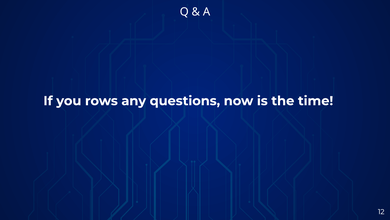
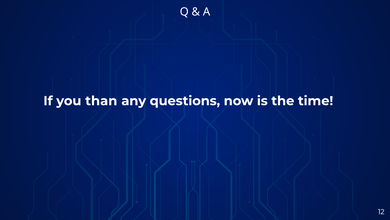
rows: rows -> than (101, 101)
